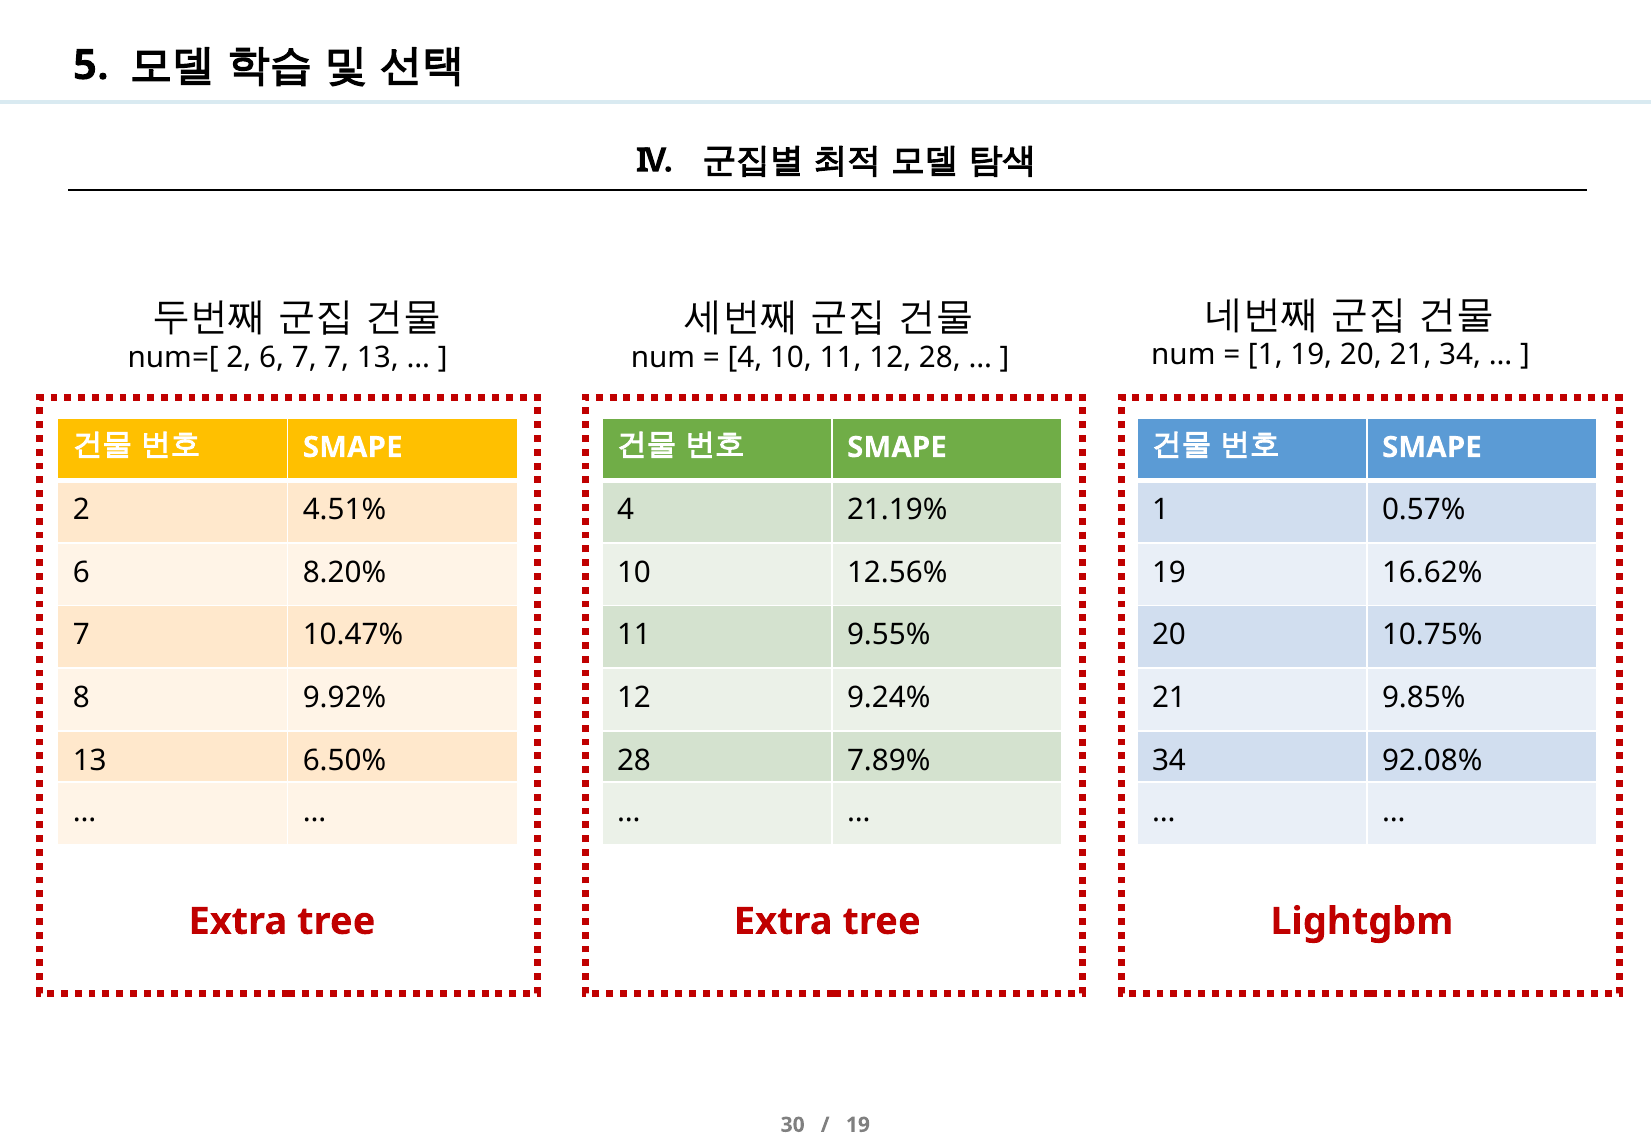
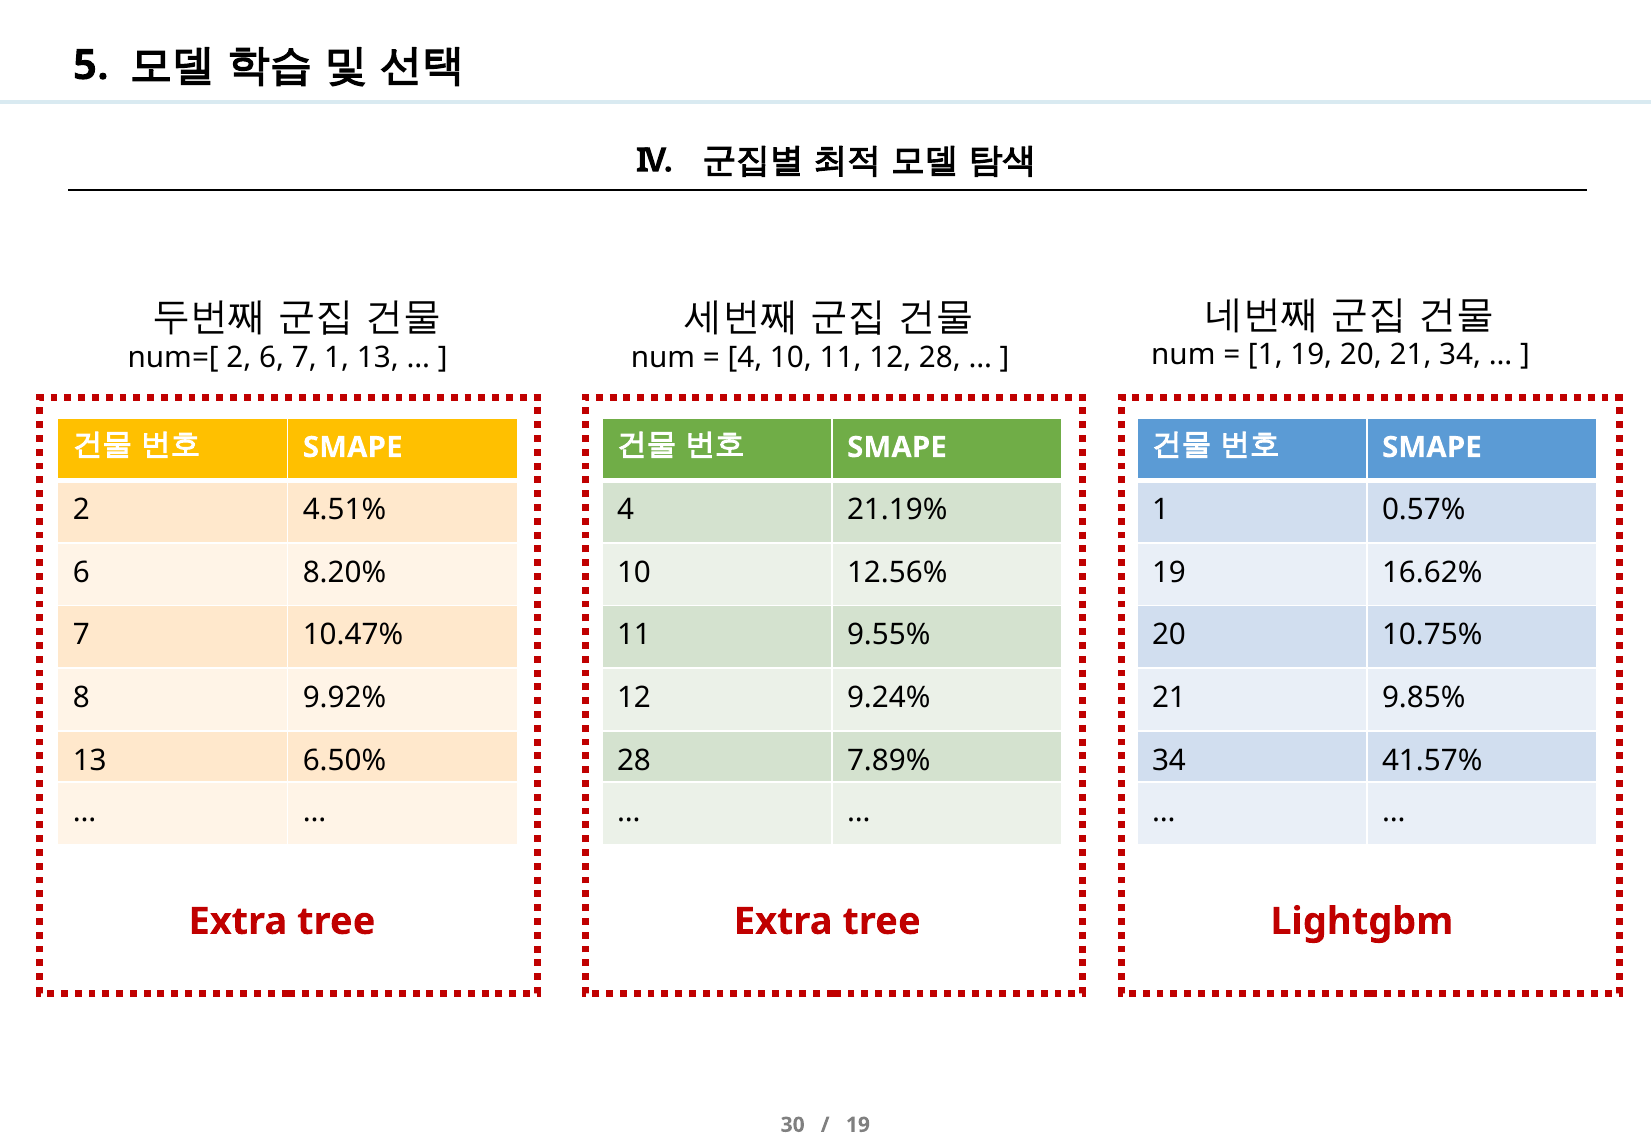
7 7: 7 -> 1 (337, 357)
92.08%: 92.08% -> 41.57% (1432, 760)
